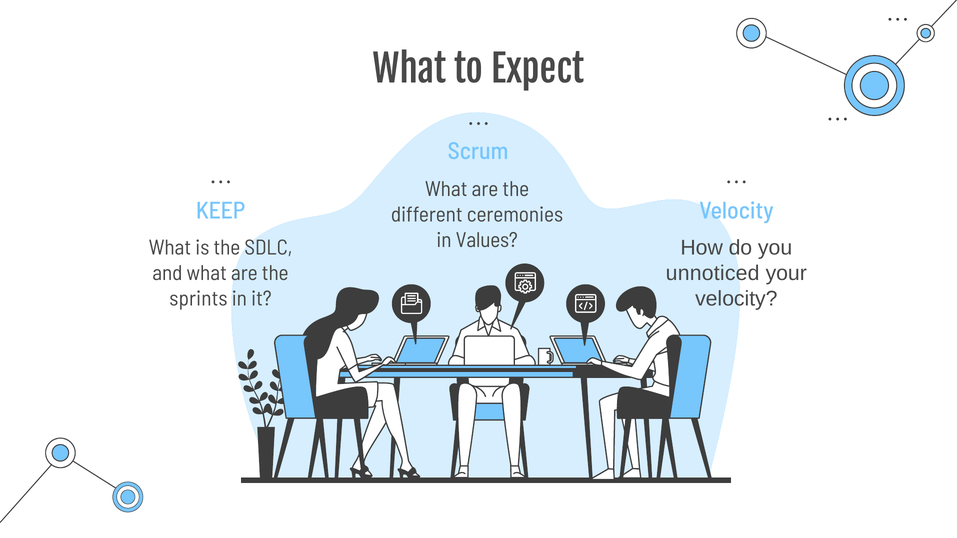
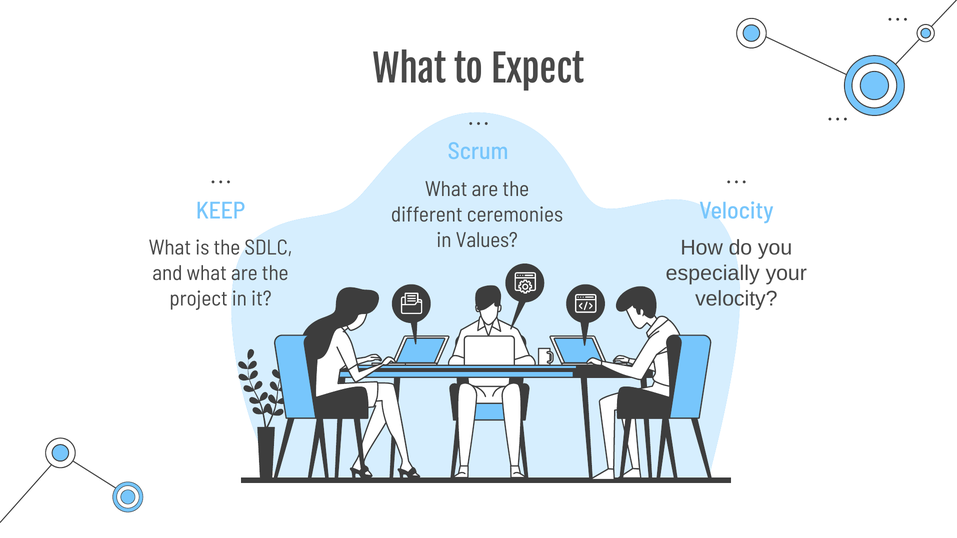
unnoticed: unnoticed -> especially (713, 273)
sprints: sprints -> project (199, 299)
